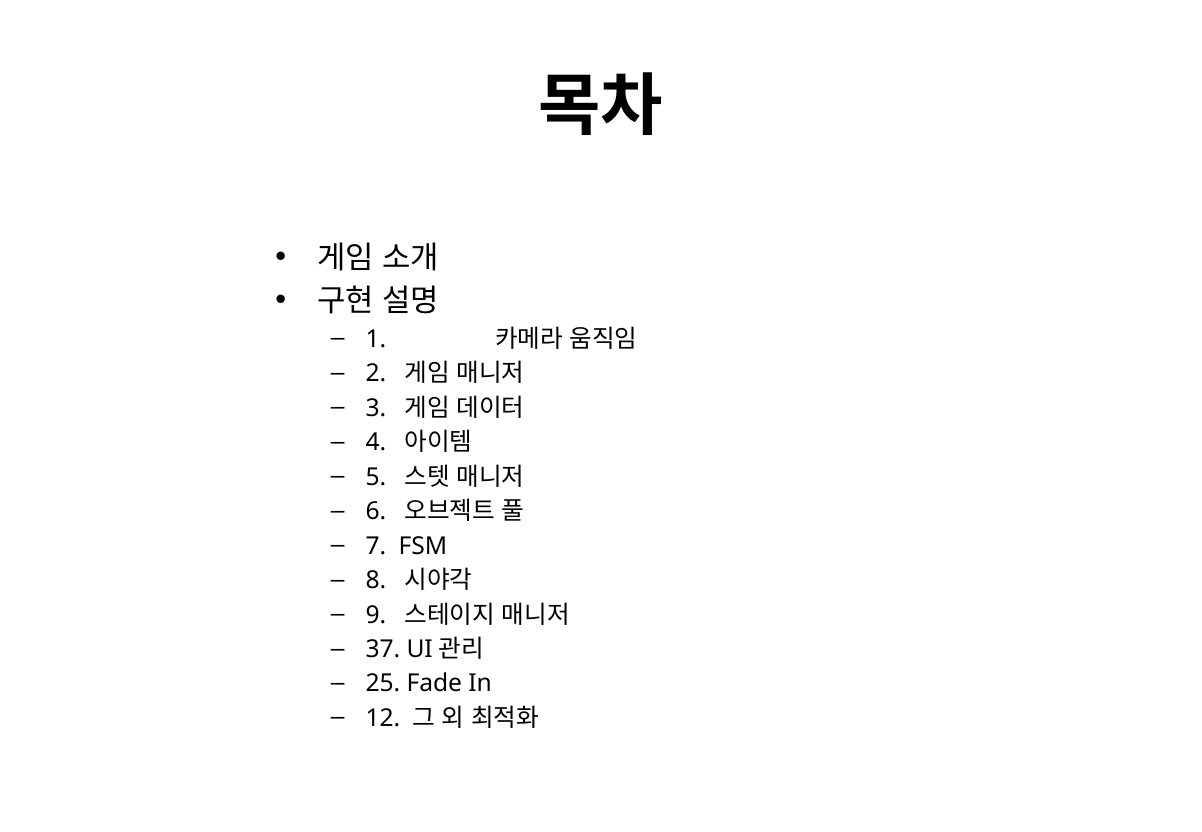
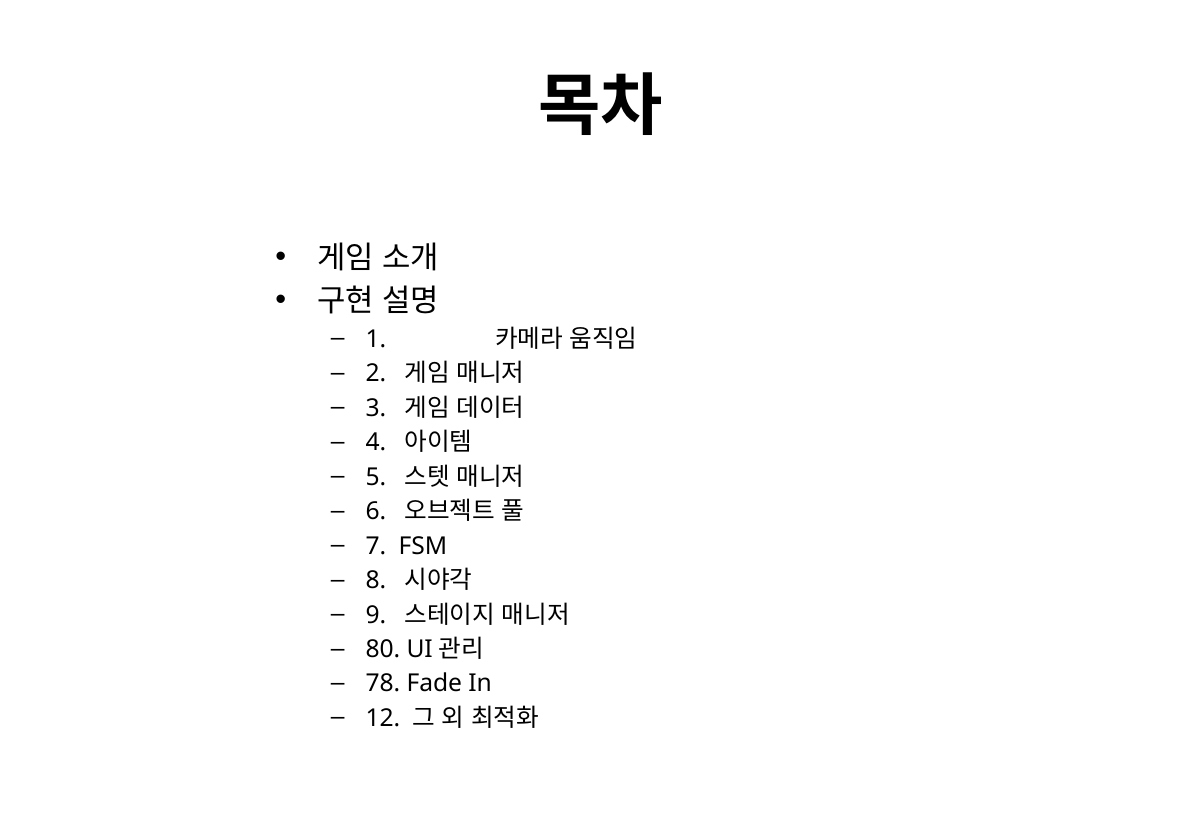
37: 37 -> 80 (383, 649)
25: 25 -> 78 (383, 684)
